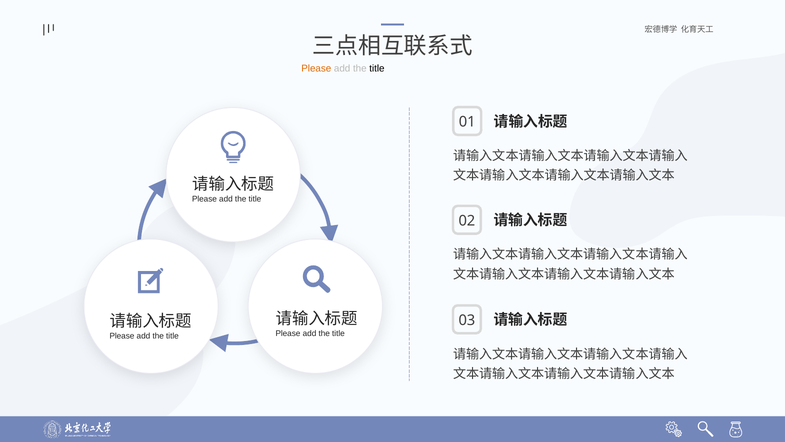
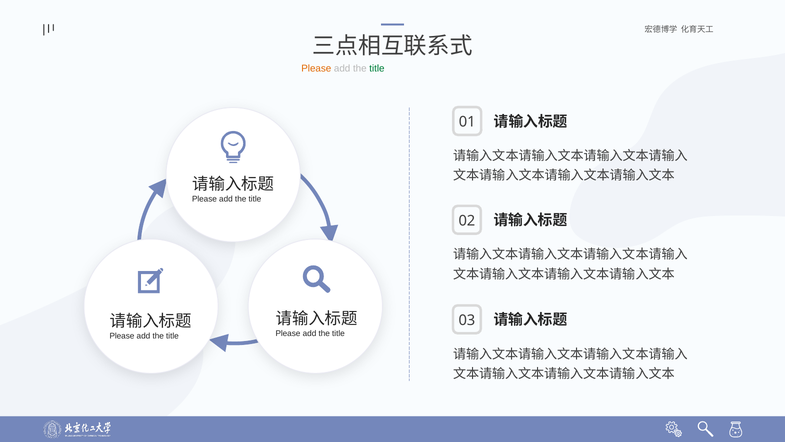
title colour: black -> green (377, 68)
